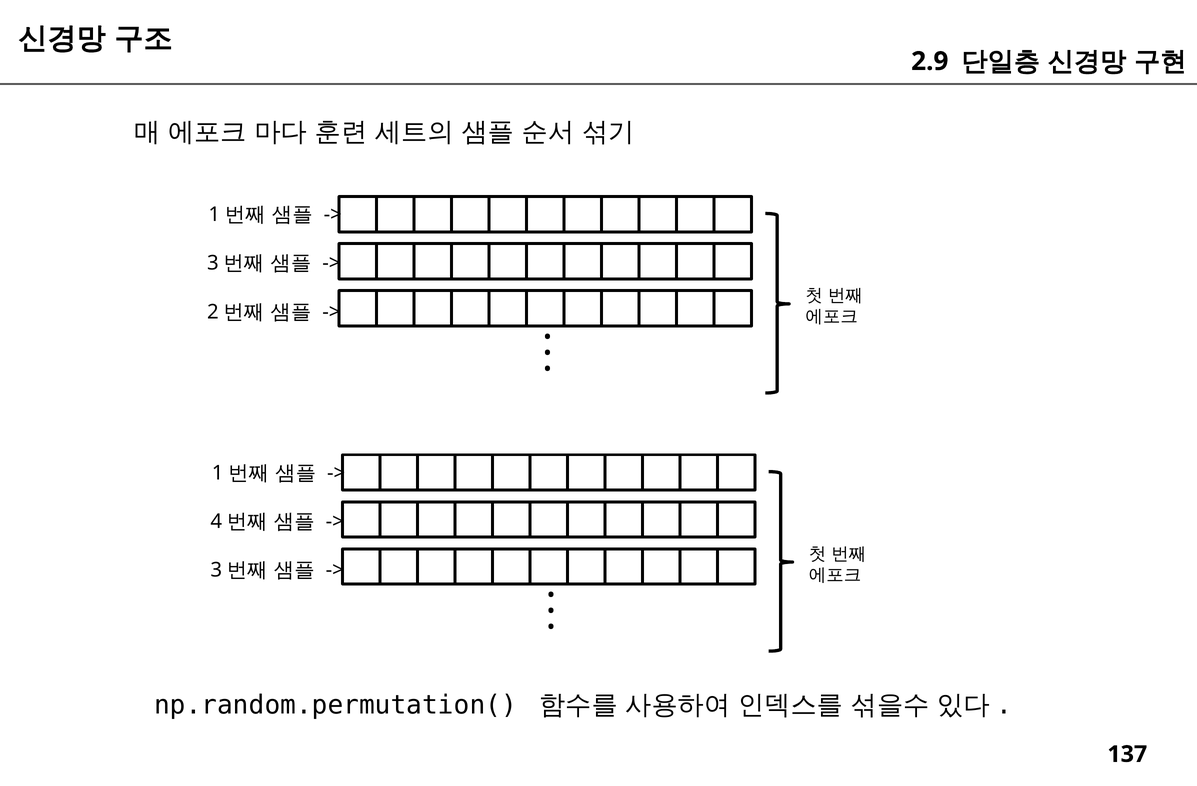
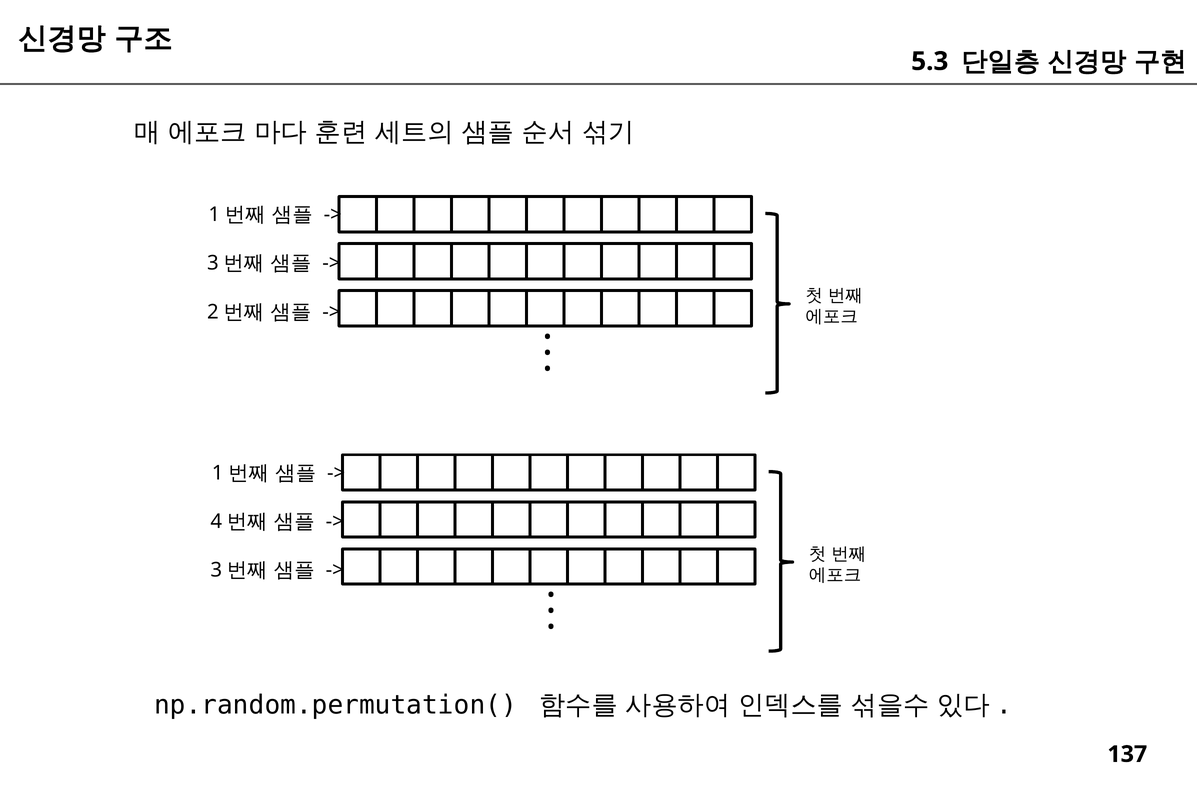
2.9: 2.9 -> 5.3 (930, 61)
